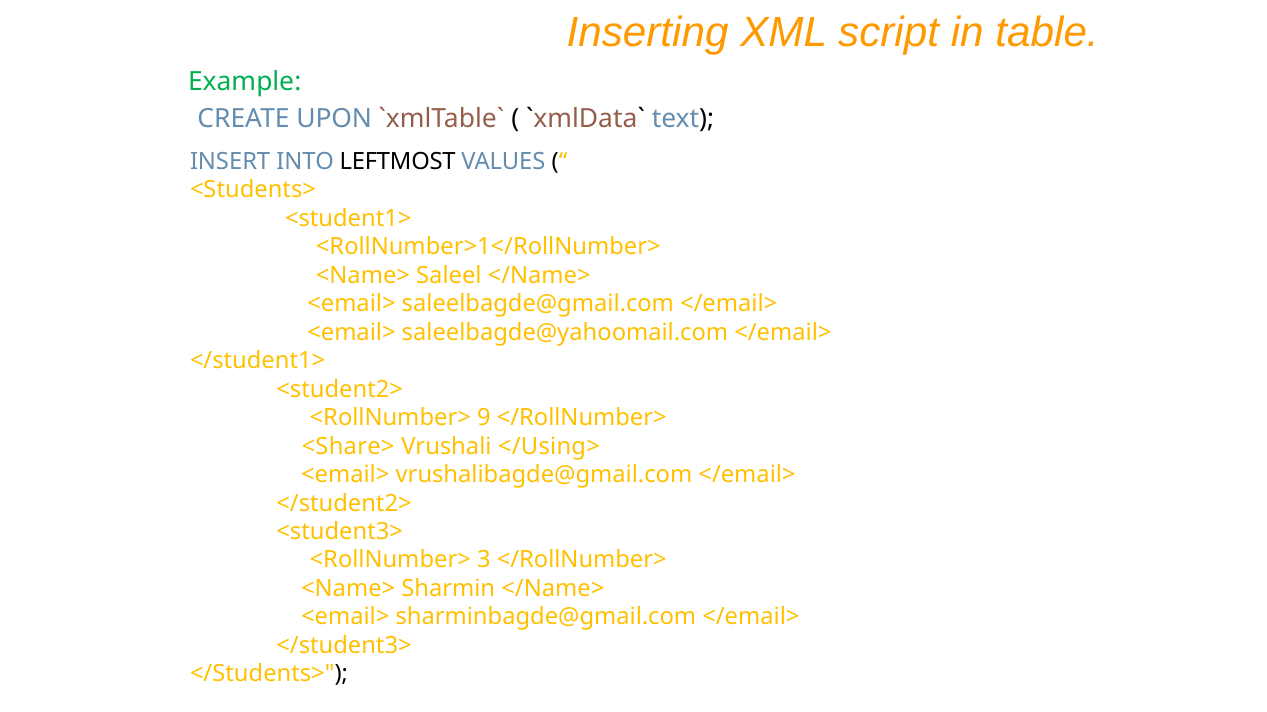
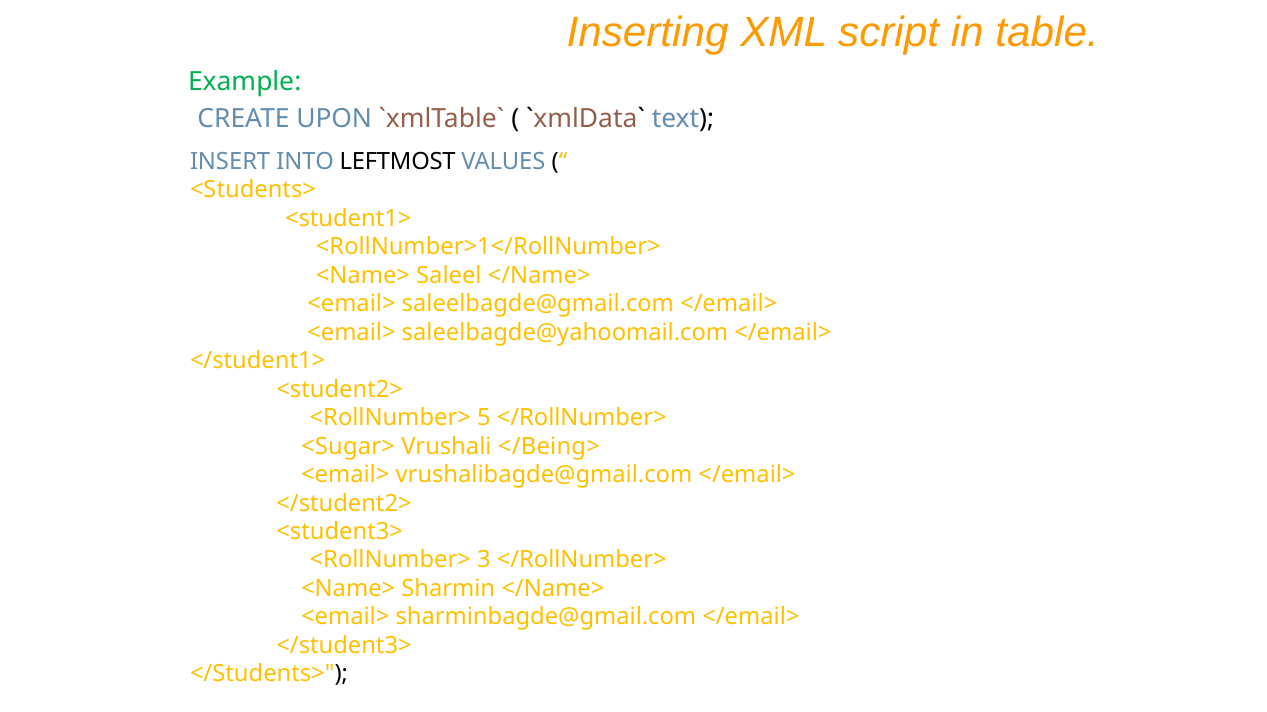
9: 9 -> 5 (484, 418)
<Share>: <Share> -> <Sugar> (348, 447)
</Using>: </Using> -> </Being> (549, 447)
